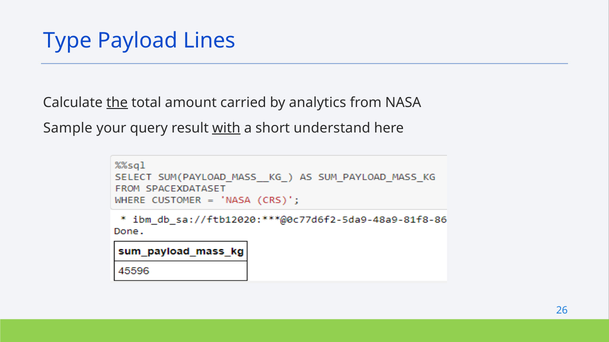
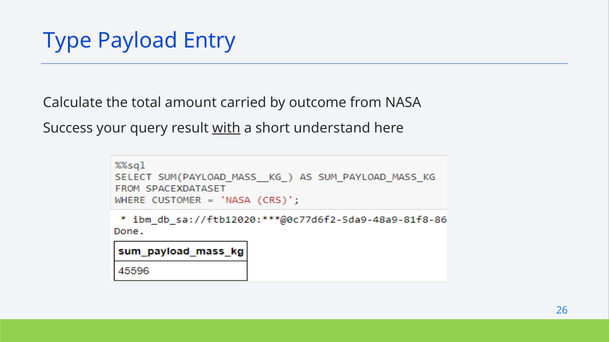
Lines: Lines -> Entry (209, 41)
the underline: present -> none (117, 103)
analytics: analytics -> outcome (318, 103)
Sample: Sample -> Success (68, 128)
